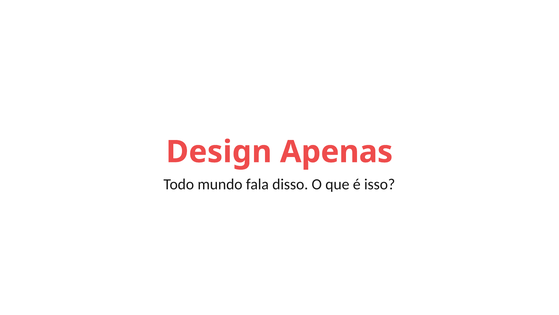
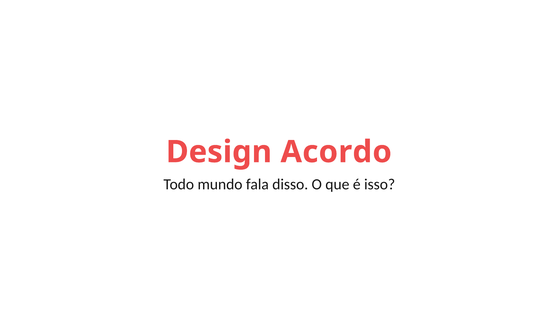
Apenas: Apenas -> Acordo (336, 152)
